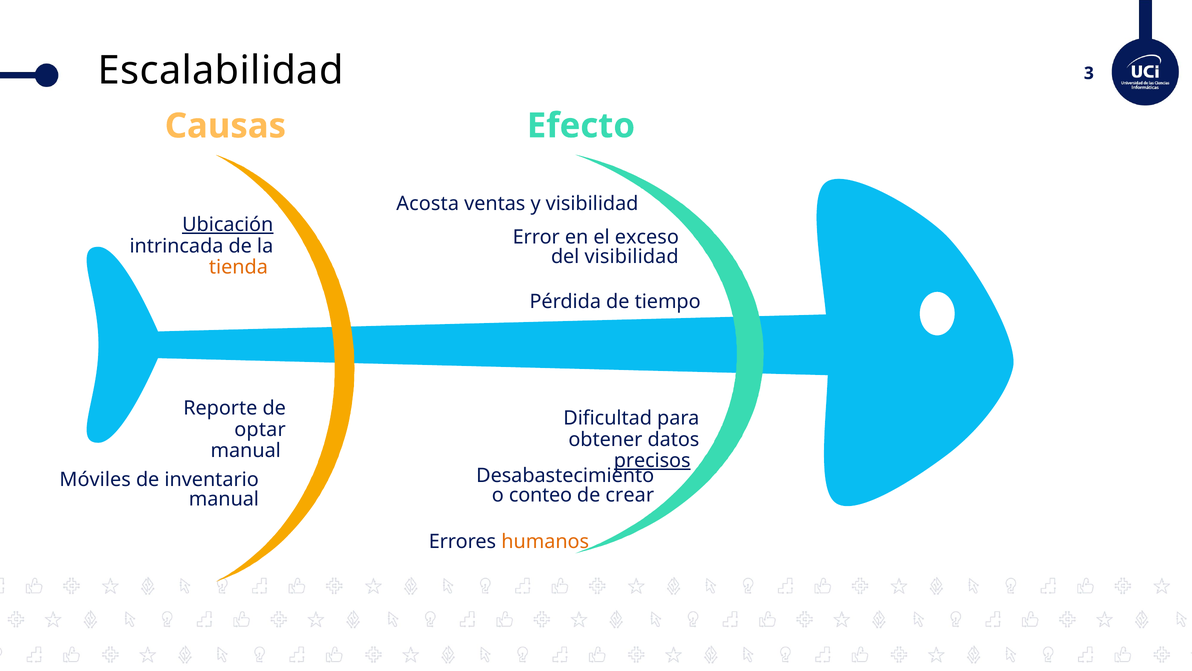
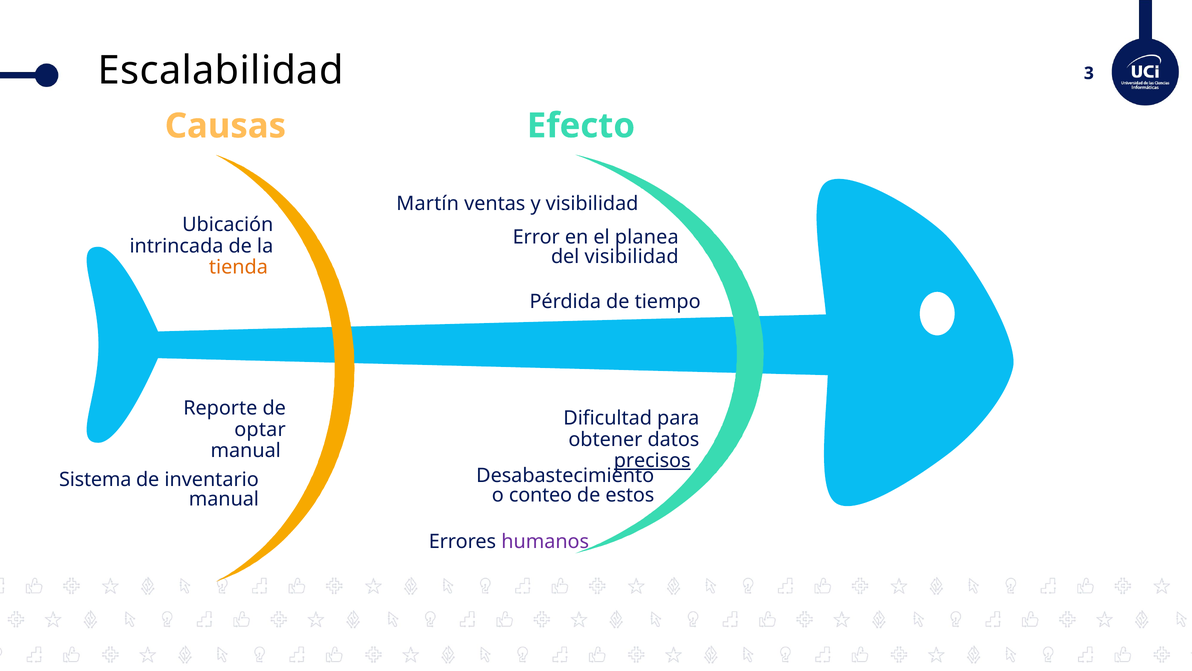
Acosta: Acosta -> Martín (428, 203)
Ubicación underline: present -> none (228, 225)
exceso: exceso -> planea (647, 237)
Móviles: Móviles -> Sistema (95, 479)
crear: crear -> estos (630, 495)
humanos colour: orange -> purple (545, 541)
